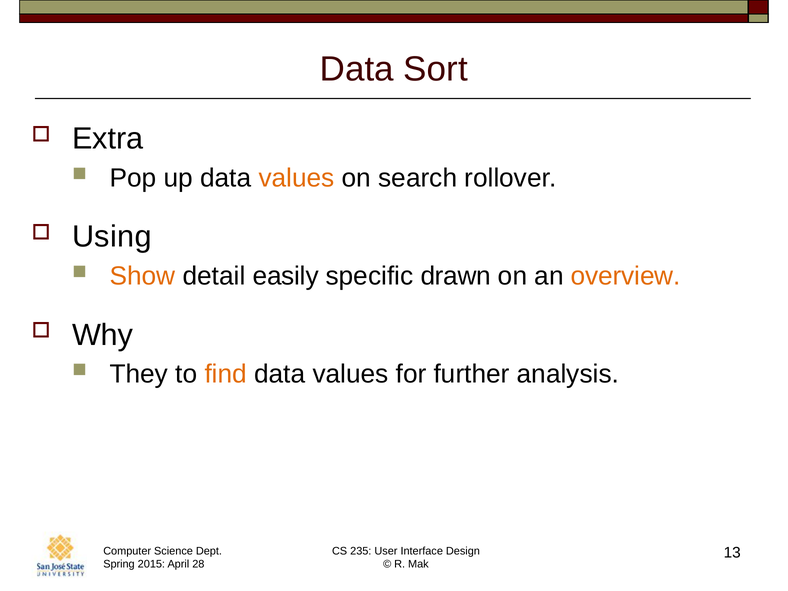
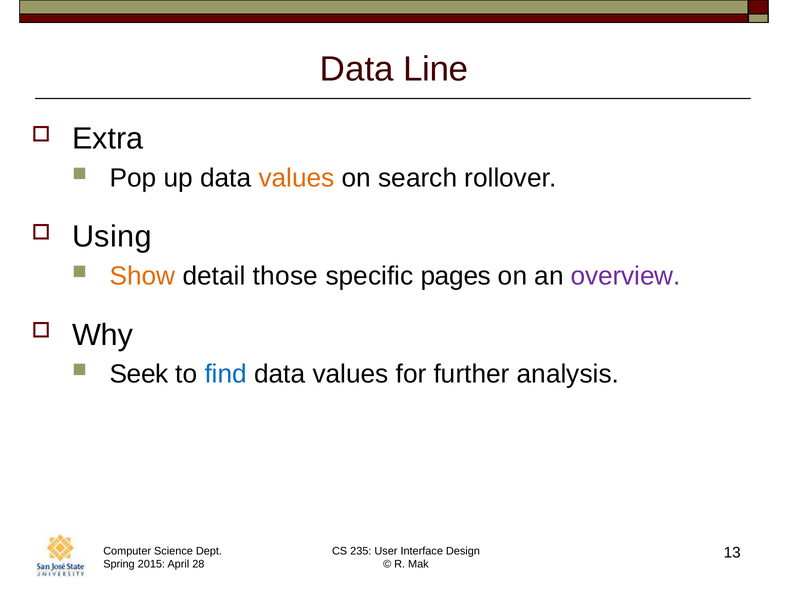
Sort: Sort -> Line (436, 69)
easily: easily -> those (285, 276)
drawn: drawn -> pages (456, 276)
overview colour: orange -> purple (626, 276)
They: They -> Seek (139, 374)
find colour: orange -> blue (226, 374)
